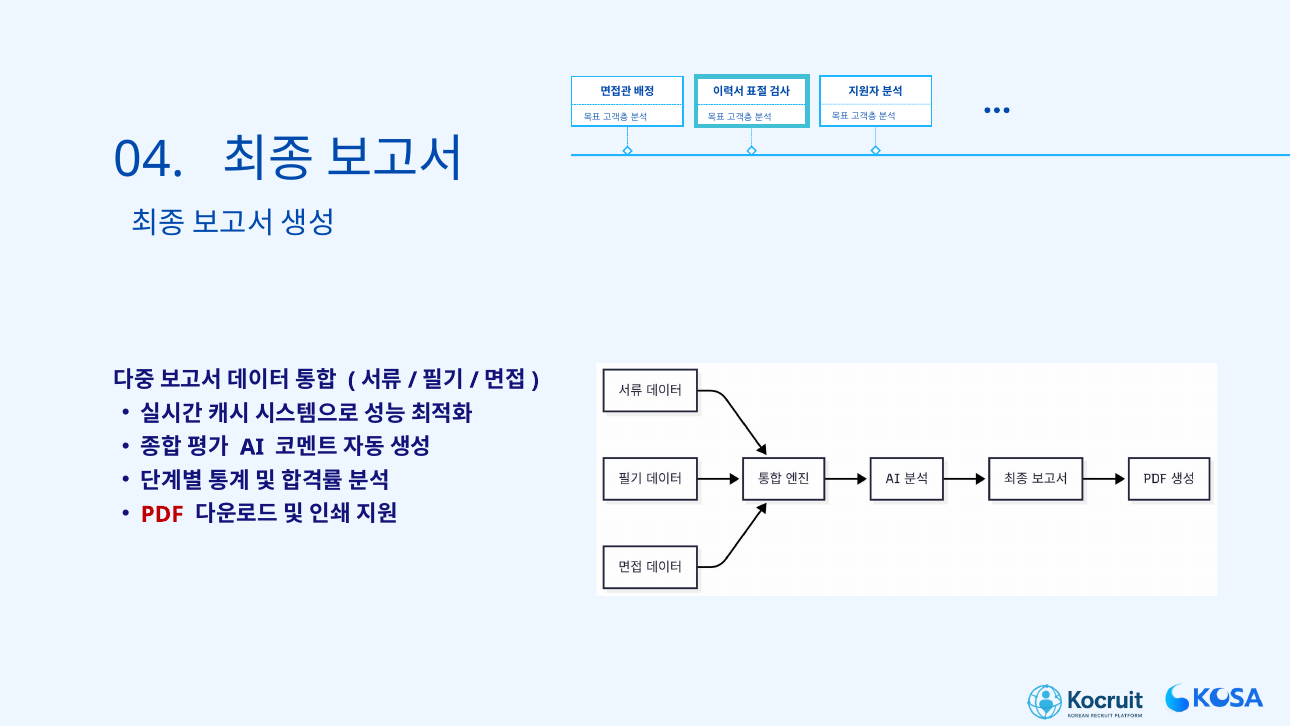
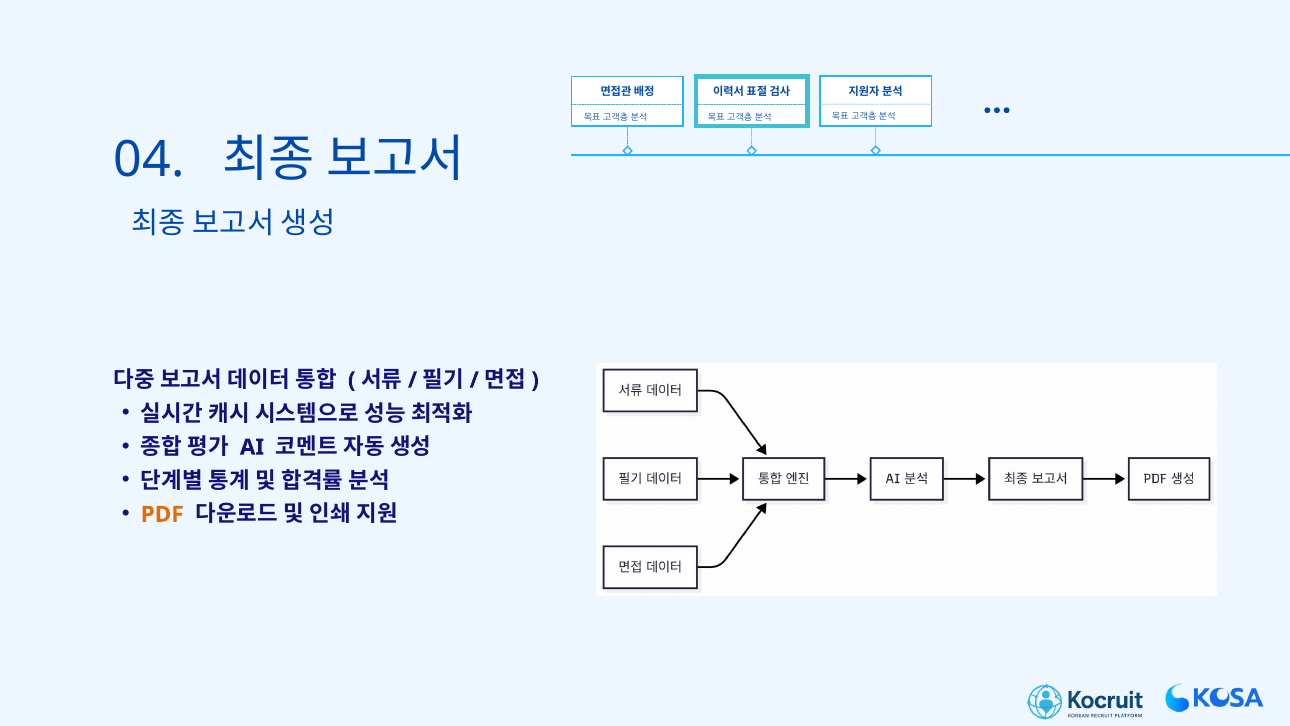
PDF colour: red -> orange (162, 514)
